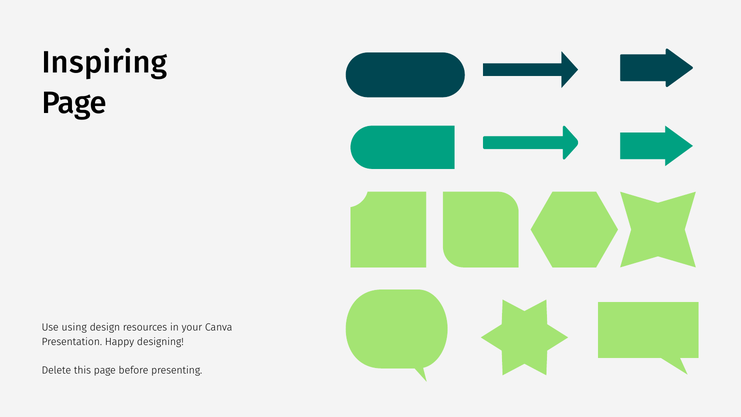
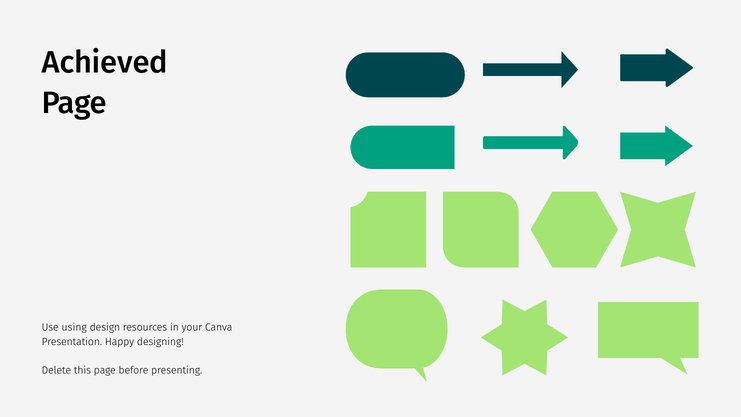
Inspiring: Inspiring -> Achieved (105, 63)
